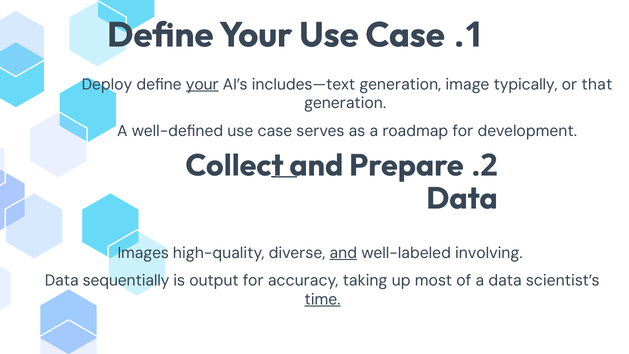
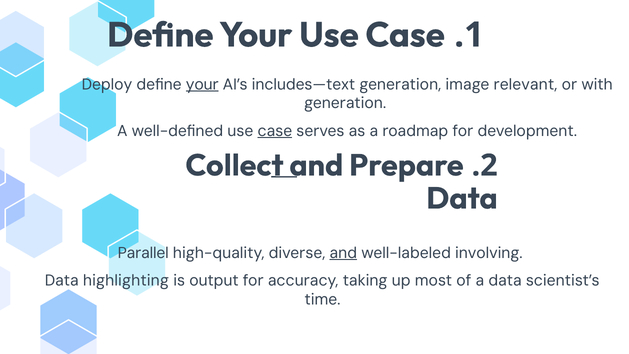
typically: typically -> relevant (525, 84)
that: that -> with (597, 84)
case underline: none -> present (275, 131)
Images: Images -> Parallel (143, 253)
sequentially: sequentially -> highlighting (126, 280)
time underline: present -> none (322, 299)
